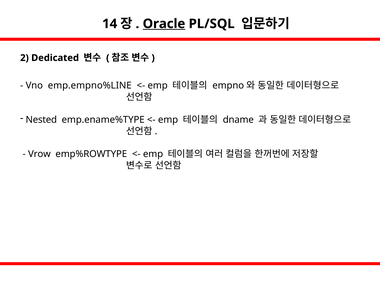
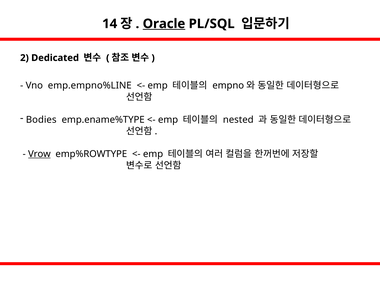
Nested: Nested -> Bodies (41, 120)
dname: dname -> nested (238, 120)
Vrow underline: none -> present (39, 154)
